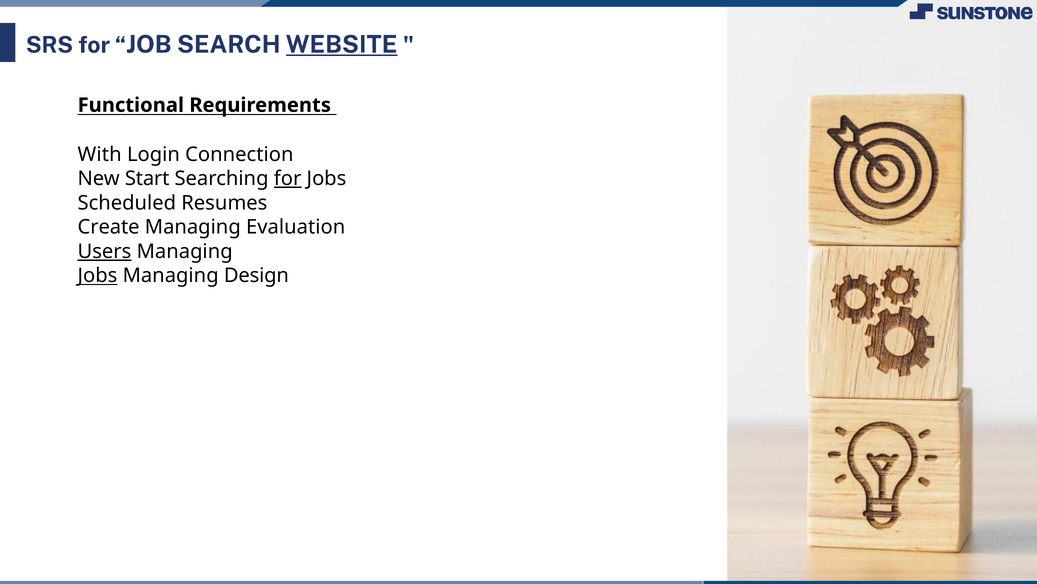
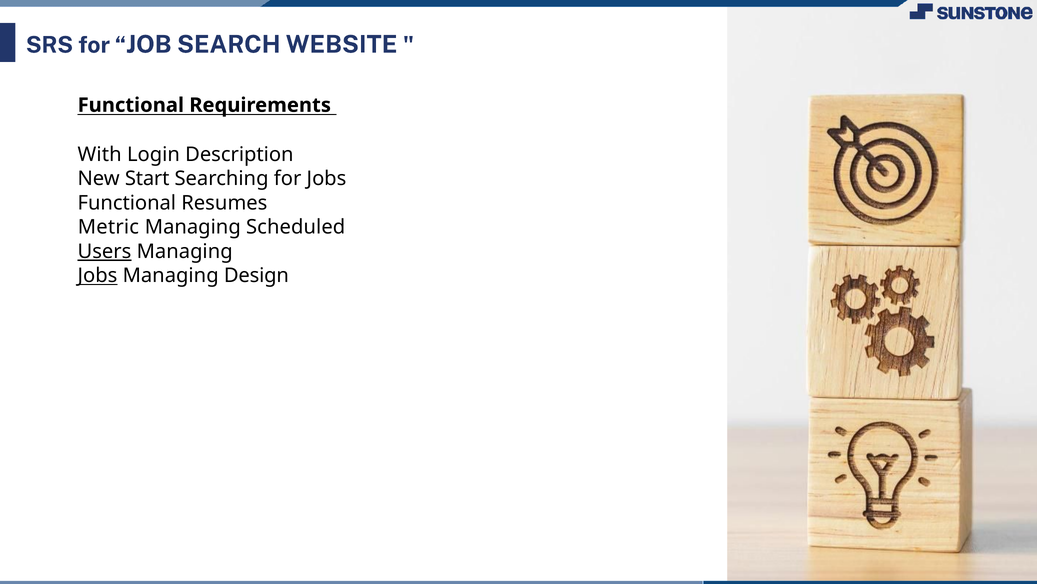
WEBSITE underline: present -> none (342, 45)
Connection: Connection -> Description (239, 154)
for underline: present -> none (288, 178)
Scheduled: Scheduled -> Functional (127, 203)
Create: Create -> Metric (108, 227)
Evaluation: Evaluation -> Scheduled (296, 227)
